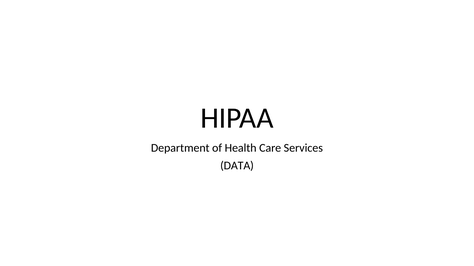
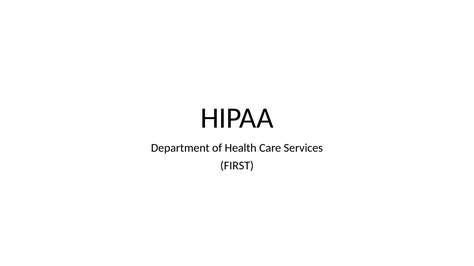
DATA: DATA -> FIRST (237, 166)
